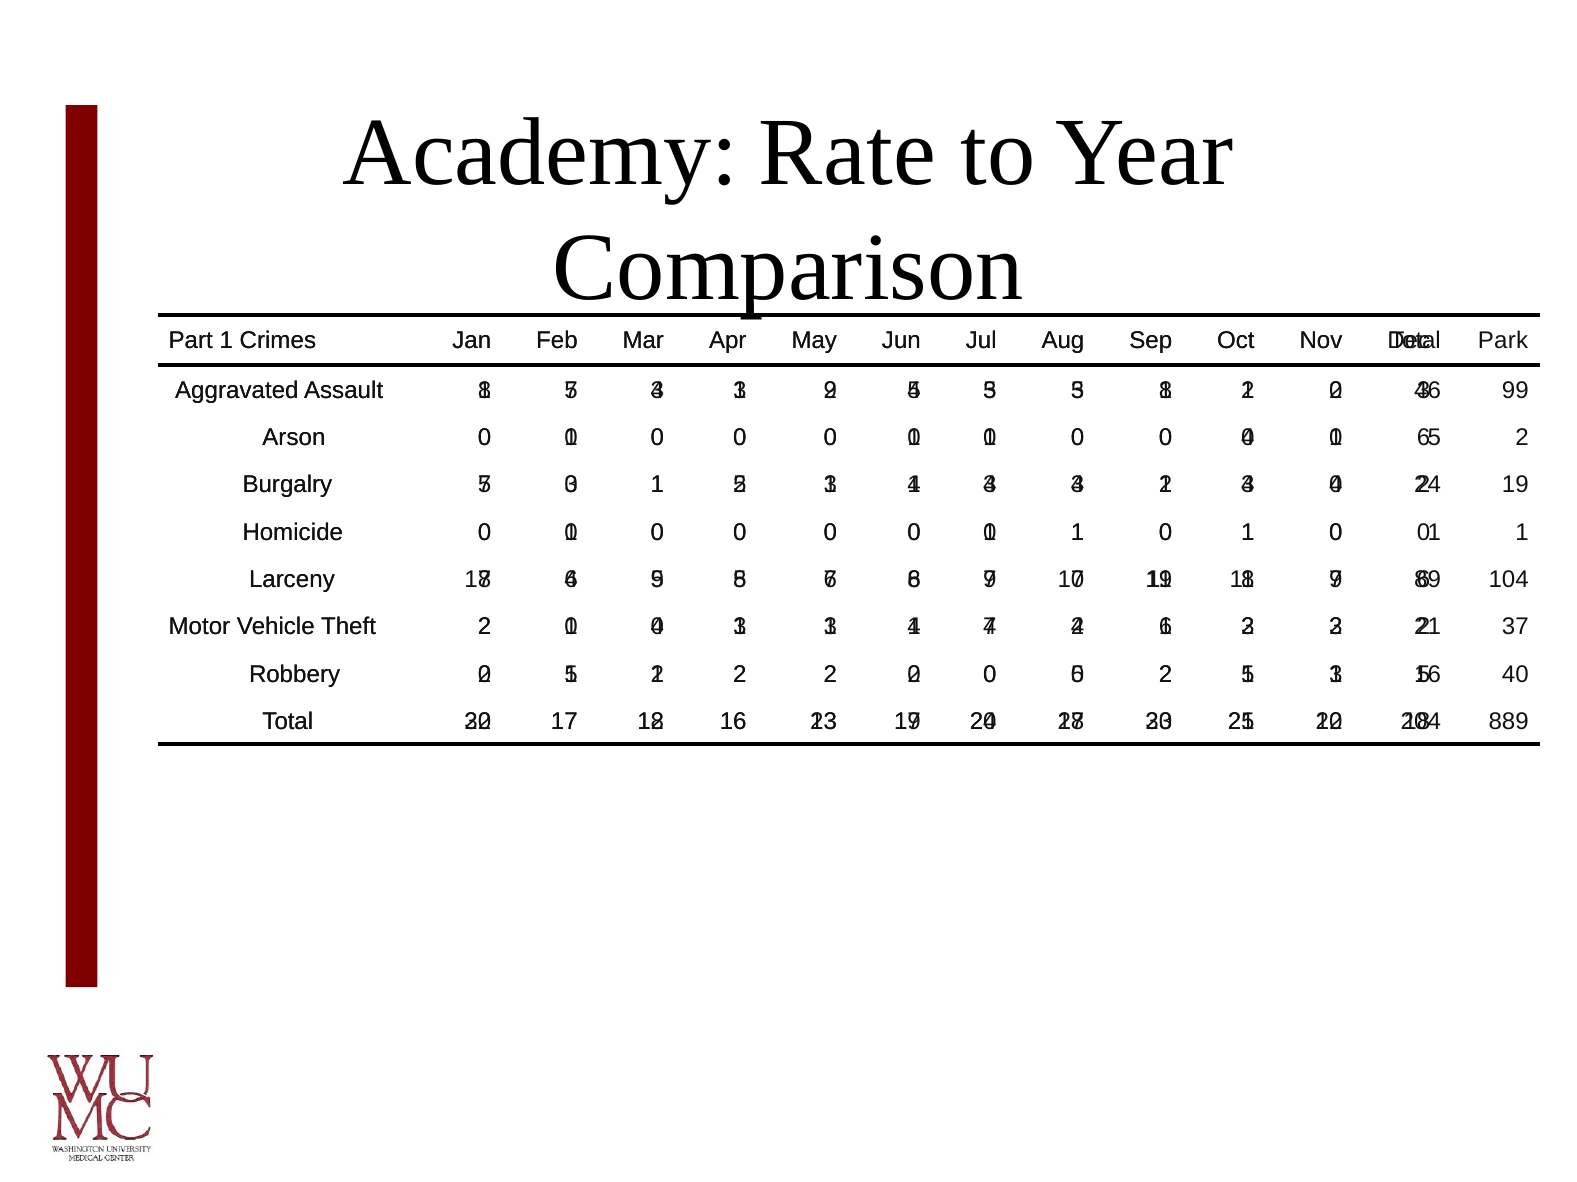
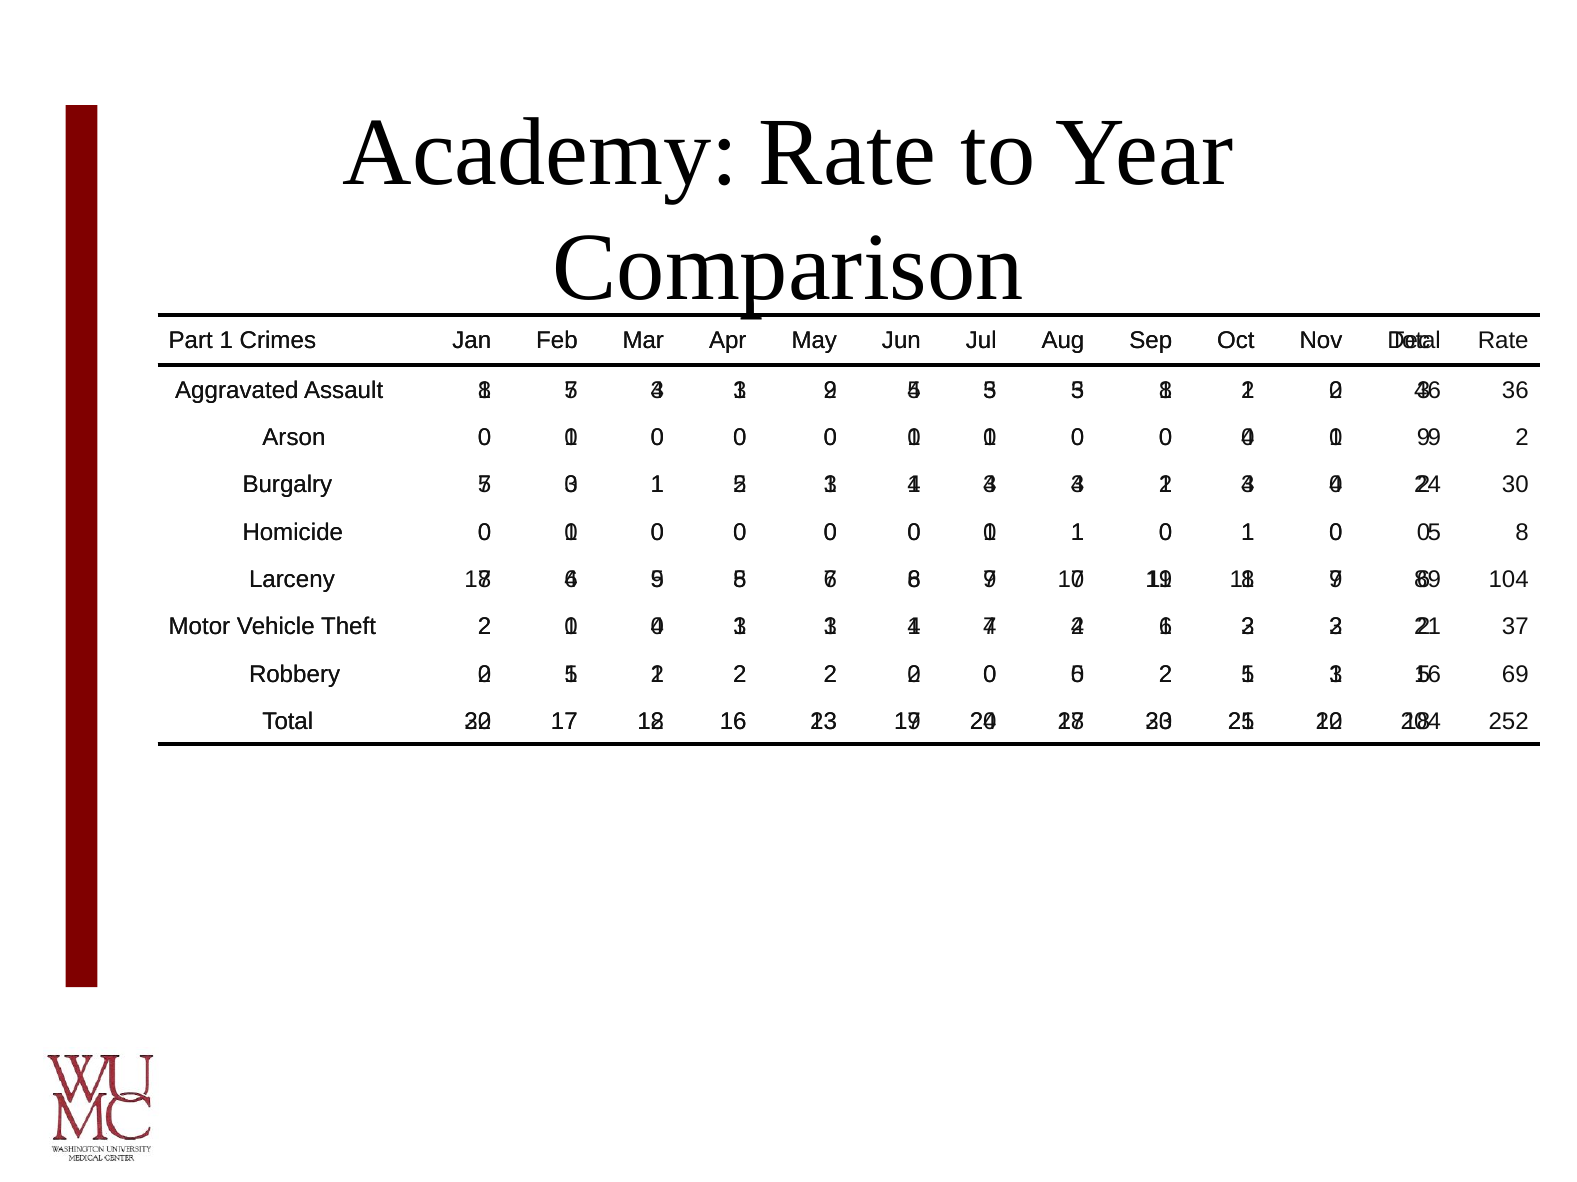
Park: Park -> Rate (1503, 341)
99: 99 -> 36 (1515, 390)
6: 6 -> 9 (1424, 438)
5: 5 -> 9 (1434, 438)
19: 19 -> 30 (1515, 485)
1: 1 -> 5 (1434, 533)
1: 1 -> 8 (1522, 533)
40: 40 -> 69 (1515, 675)
889: 889 -> 252 (1509, 722)
